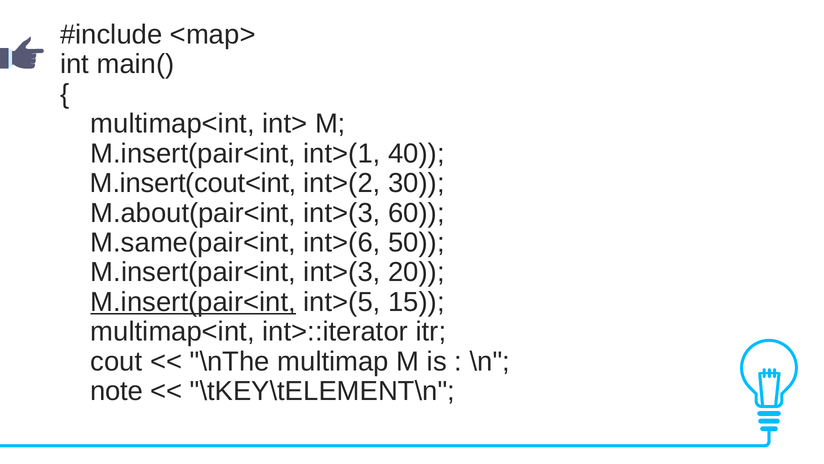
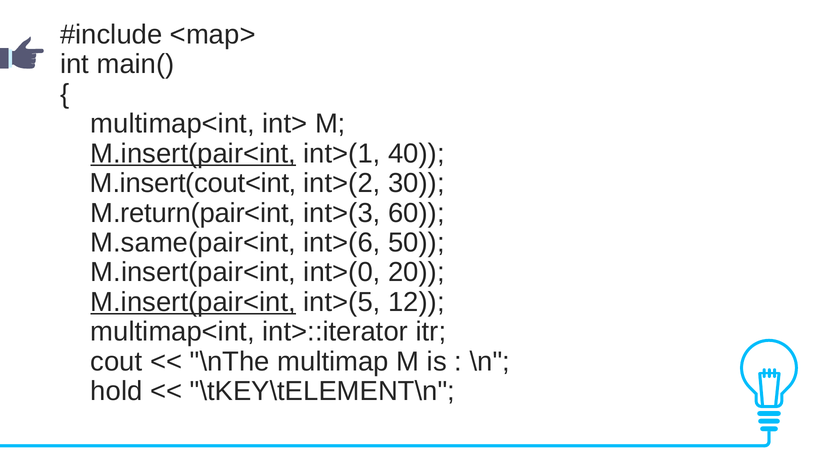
M.insert(pair<int underline: none -> present (193, 153)
M.about(pair<int: M.about(pair<int -> M.return(pair<int (193, 213)
M.insert(pair<int int>(3: int>(3 -> int>(0 (342, 272)
15: 15 -> 12 (416, 302)
note: note -> hold (116, 391)
